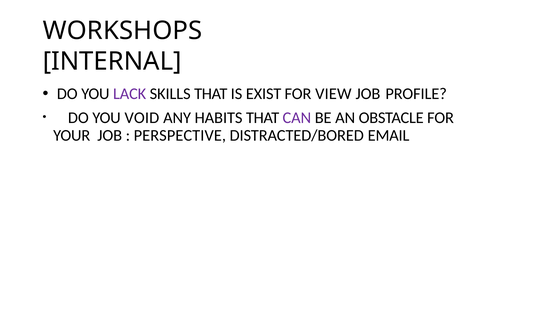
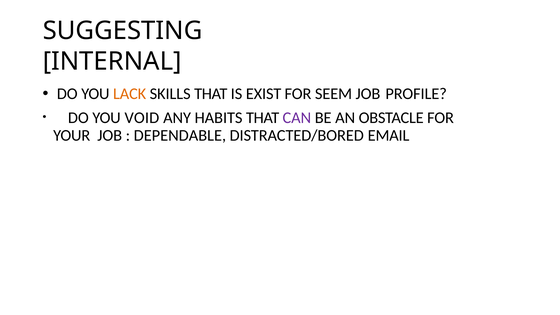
WORKSHOPS: WORKSHOPS -> SUGGESTING (123, 31)
LACK colour: purple -> orange (130, 94)
VIEW: VIEW -> SEEM (334, 94)
PERSPECTIVE: PERSPECTIVE -> DEPENDABLE (180, 135)
